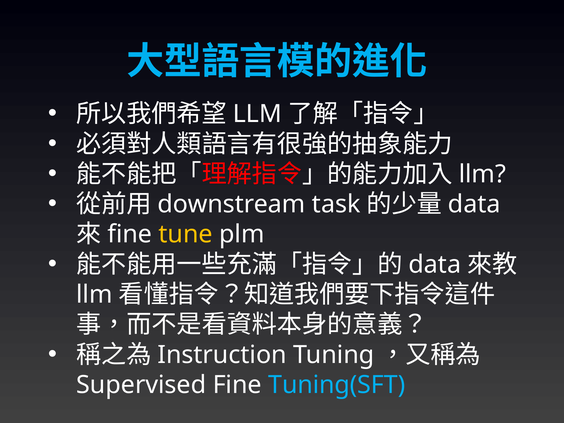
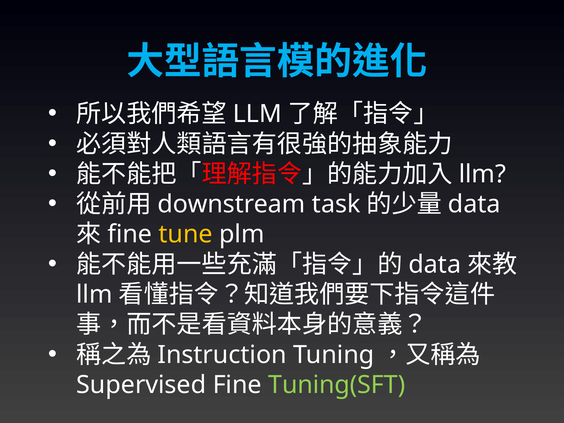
Tuning(SFT colour: light blue -> light green (337, 385)
